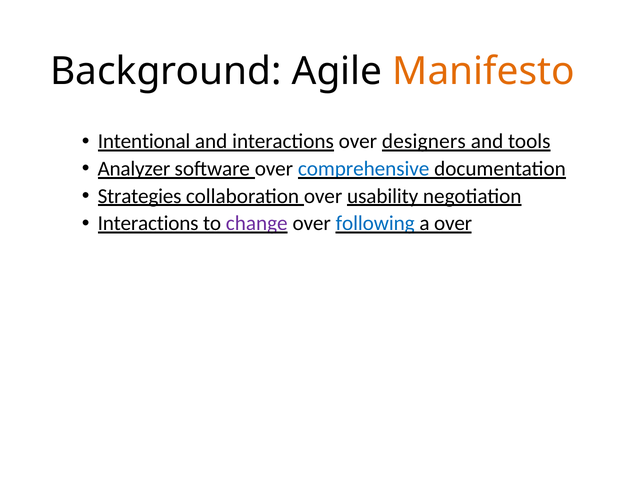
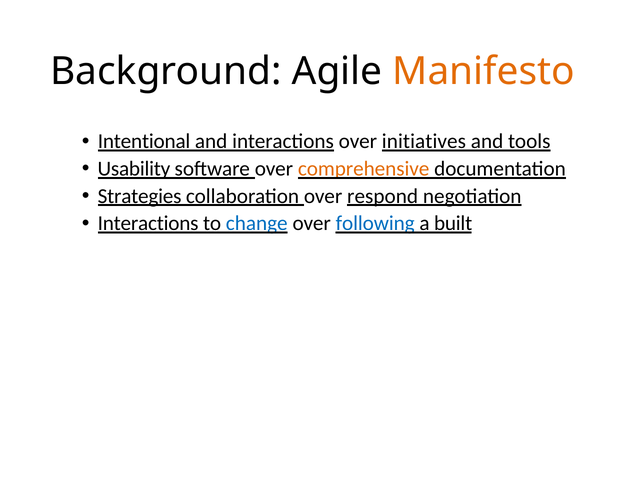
designers: designers -> initiatives (424, 141)
Analyzer: Analyzer -> Usability (134, 169)
comprehensive colour: blue -> orange (364, 169)
usability: usability -> respond (383, 196)
change colour: purple -> blue (257, 223)
a over: over -> built (453, 223)
